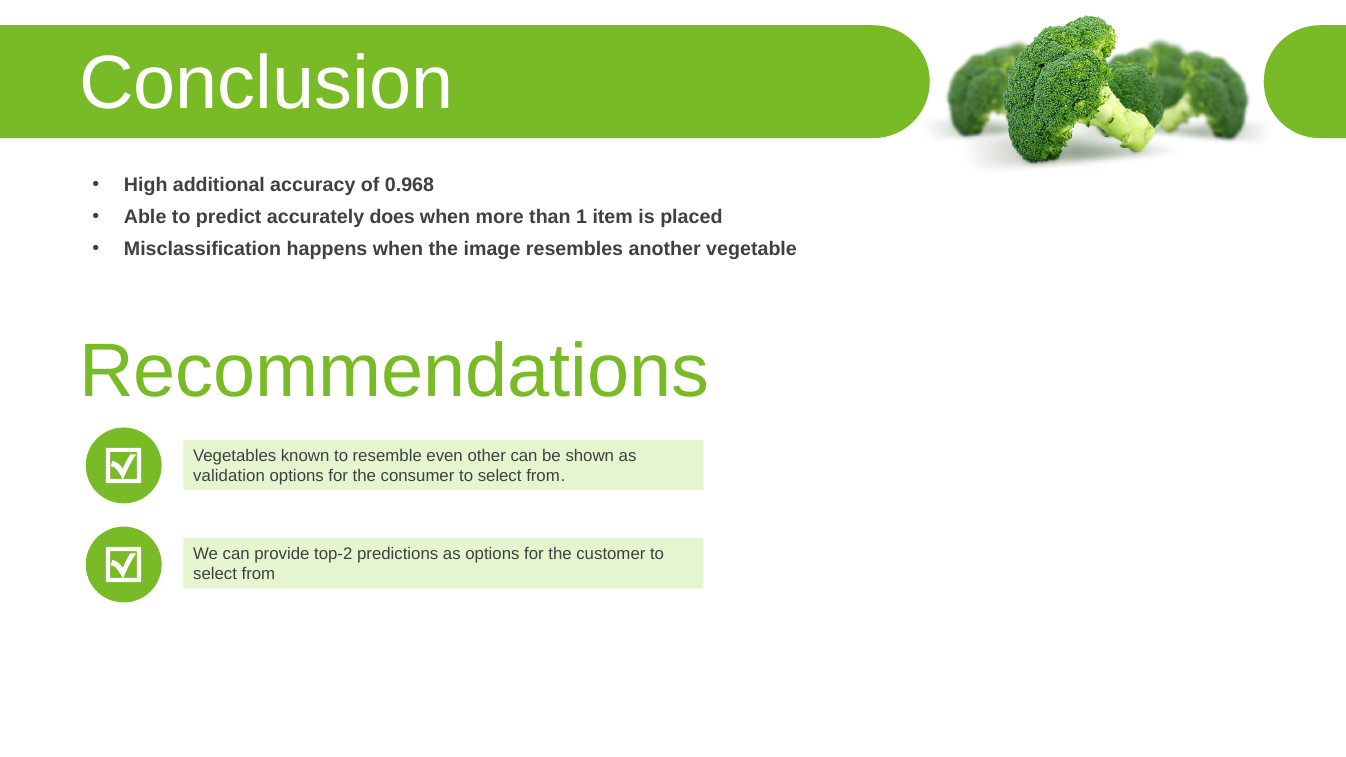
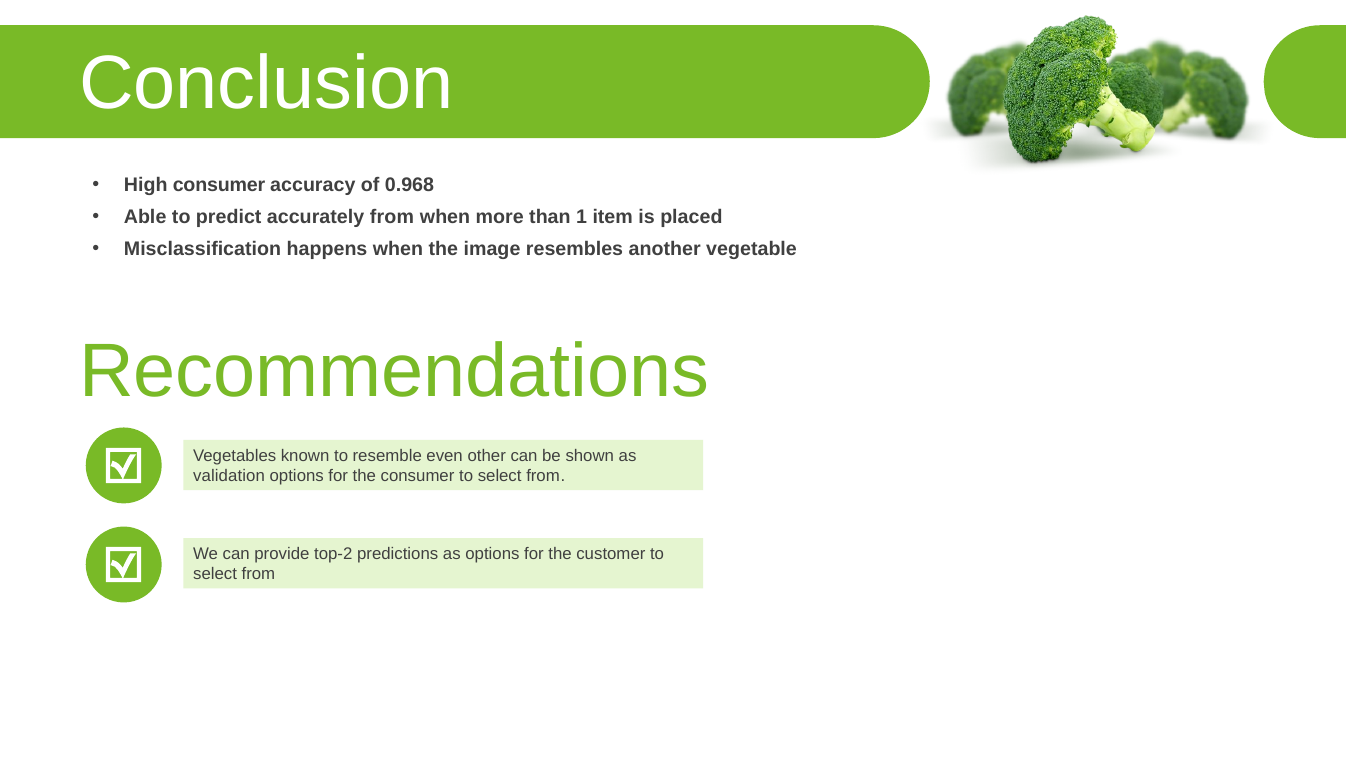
High additional: additional -> consumer (219, 185)
accurately does: does -> from (392, 217)
